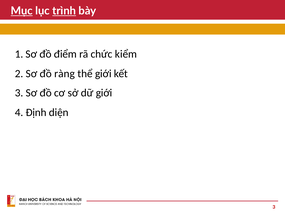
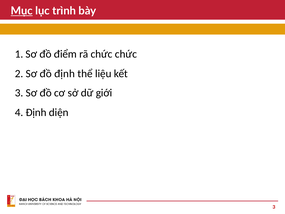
trình underline: present -> none (64, 11)
chức kiểm: kiểm -> chức (126, 54)
đồ ràng: ràng -> định (65, 74)
thể giới: giới -> liệu (103, 74)
